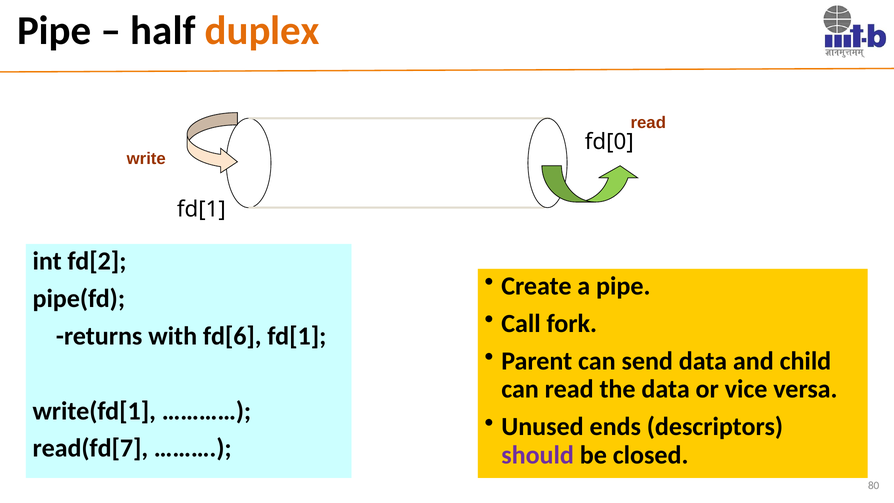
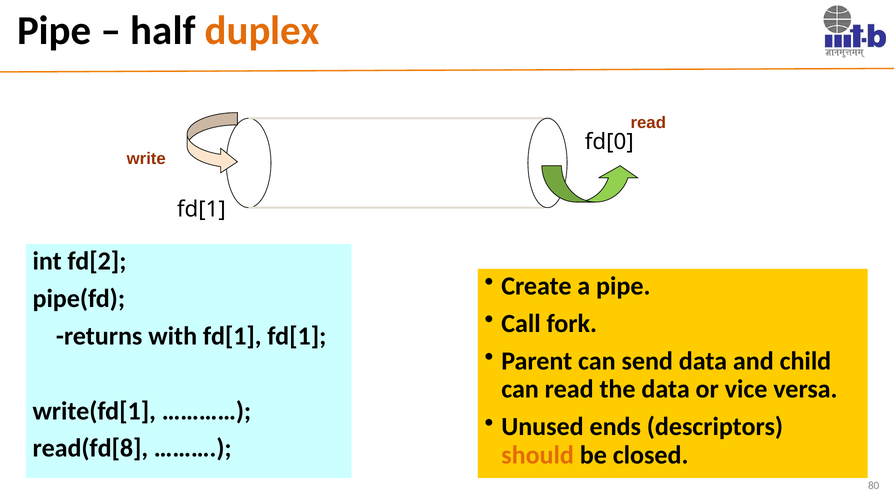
with fd[6: fd[6 -> fd[1 (232, 336)
read(fd[7: read(fd[7 -> read(fd[8 (90, 448)
should colour: purple -> orange (538, 455)
